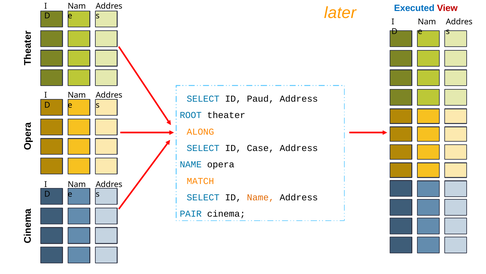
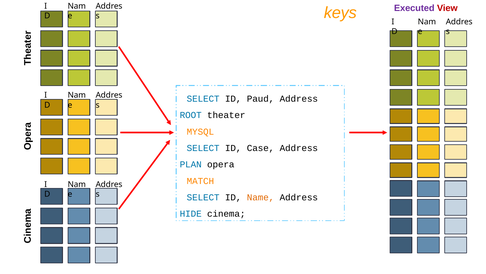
Executed colour: blue -> purple (414, 8)
later: later -> keys (340, 13)
ALONG: ALONG -> MYSQL (200, 131)
NAME: NAME -> PLAN (191, 164)
PAIR: PAIR -> HIDE (191, 213)
